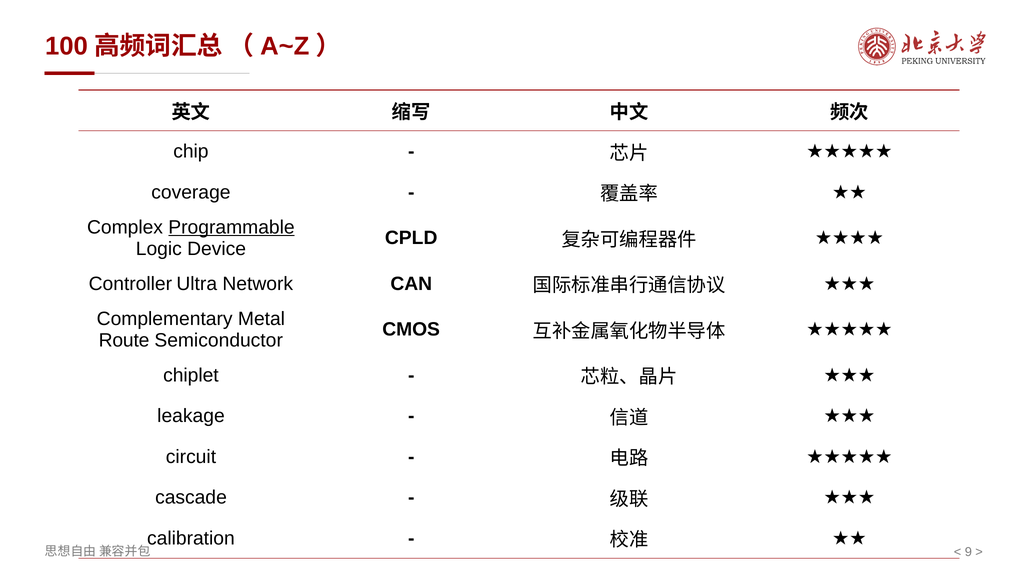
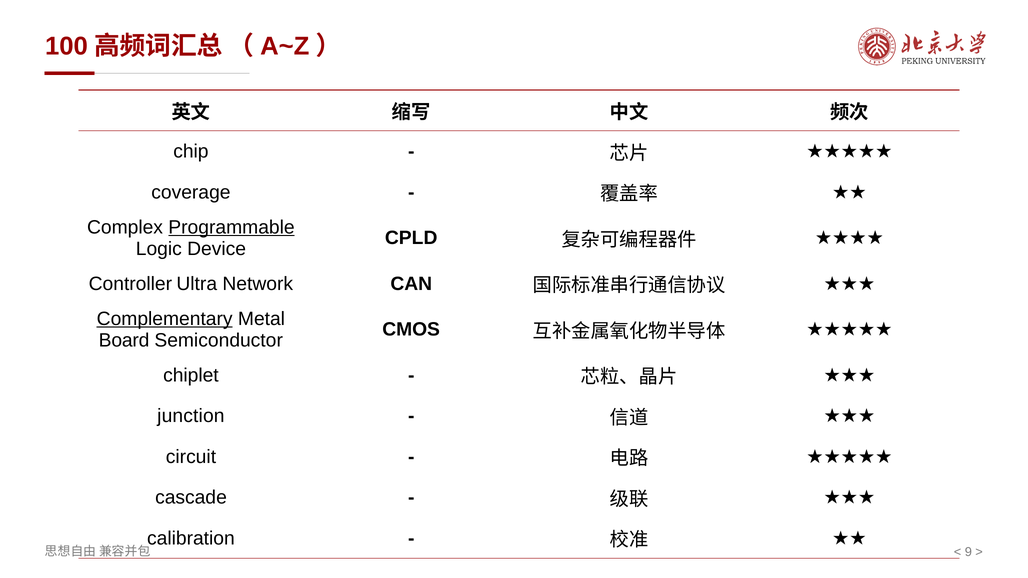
Complementary underline: none -> present (165, 319)
Route: Route -> Board (124, 340)
leakage: leakage -> junction (191, 416)
